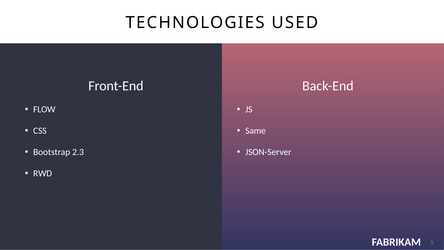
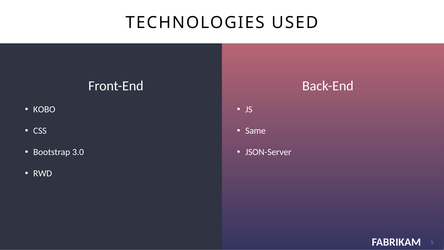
FLOW: FLOW -> KOBO (44, 109)
2.3: 2.3 -> 3.0 (78, 152)
